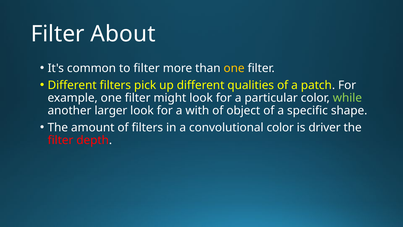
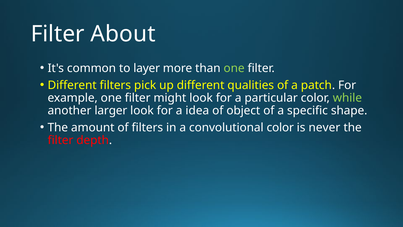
to filter: filter -> layer (147, 68)
one colour: yellow -> light green (234, 68)
with: with -> idea (197, 110)
driver: driver -> never (324, 127)
